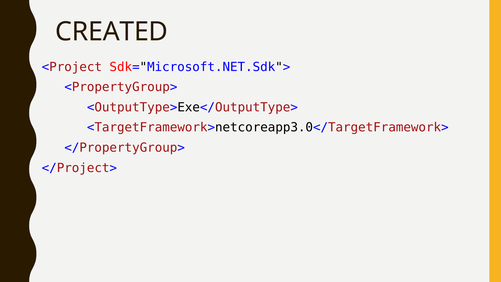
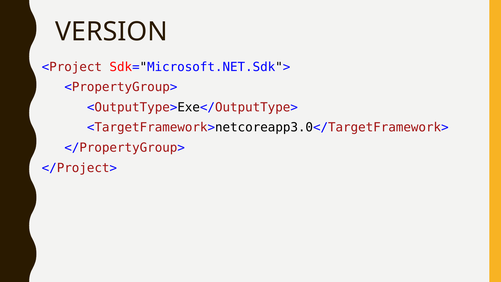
CREATED: CREATED -> VERSION (111, 32)
